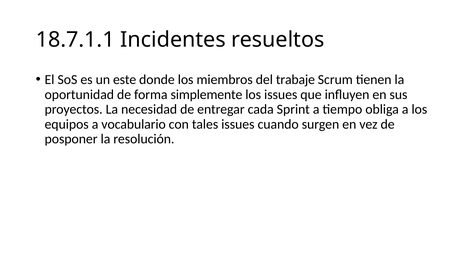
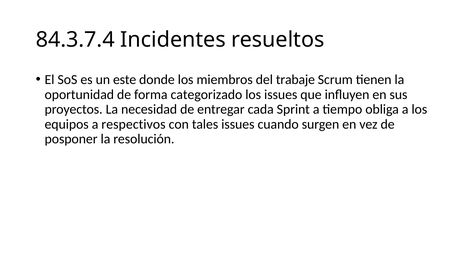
18.7.1.1: 18.7.1.1 -> 84.3.7.4 (75, 39)
simplemente: simplemente -> categorizado (206, 94)
vocabulario: vocabulario -> respectivos (134, 124)
